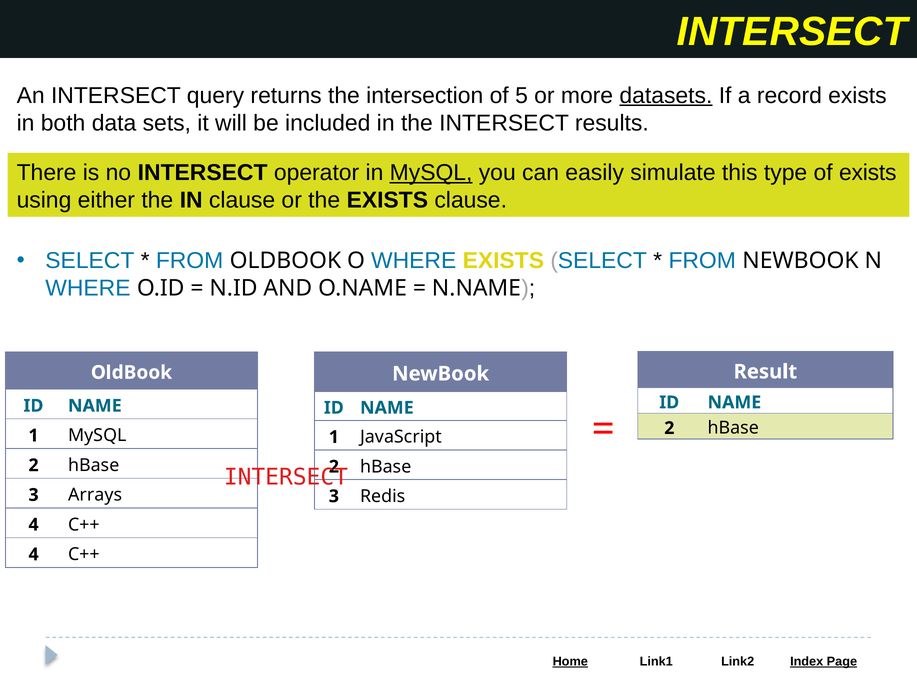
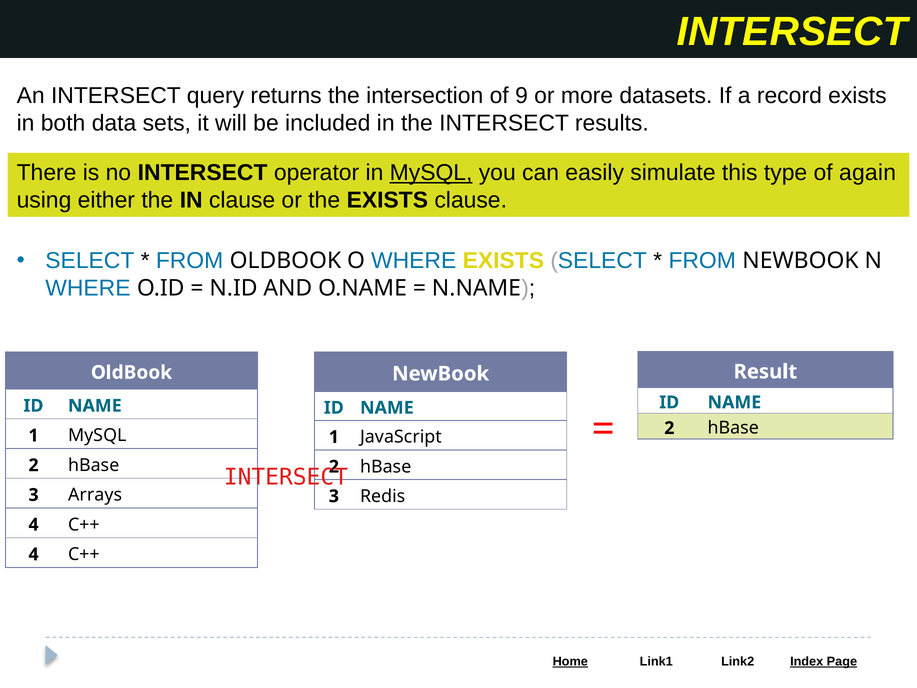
5: 5 -> 9 (522, 95)
datasets underline: present -> none (666, 95)
of exists: exists -> again (868, 173)
